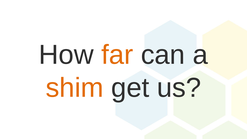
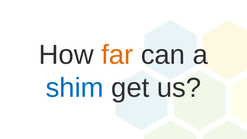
shim colour: orange -> blue (75, 88)
